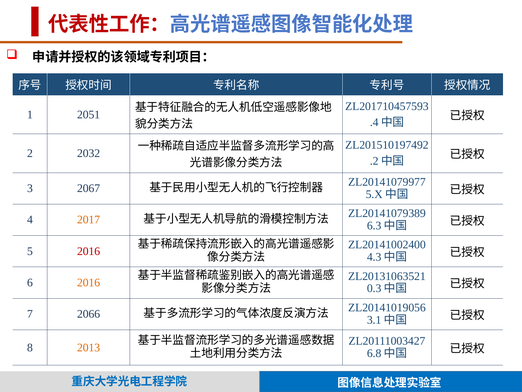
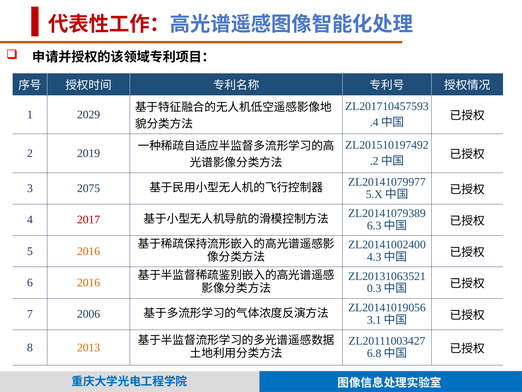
2051: 2051 -> 2029 (89, 114)
2032: 2032 -> 2019 (89, 153)
2067: 2067 -> 2075 (89, 188)
2017 colour: orange -> red (89, 220)
2016 colour: red -> orange (89, 251)
2066: 2066 -> 2006 (89, 314)
